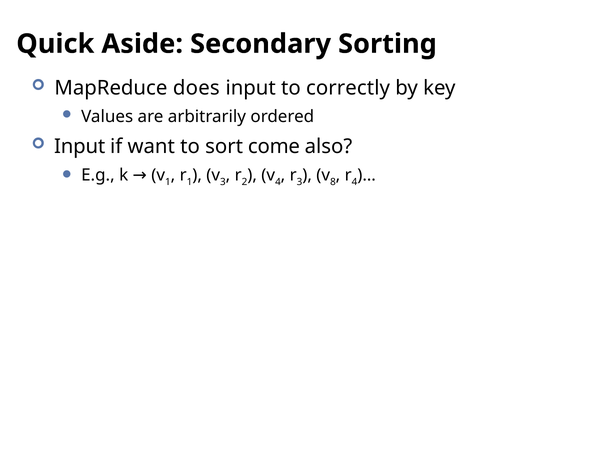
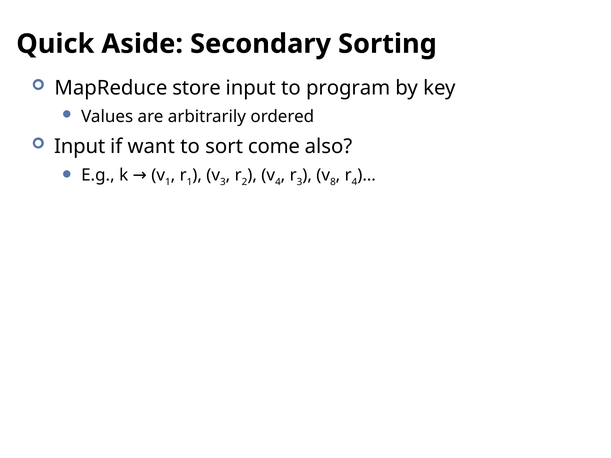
does: does -> store (197, 88)
correctly: correctly -> program (348, 88)
